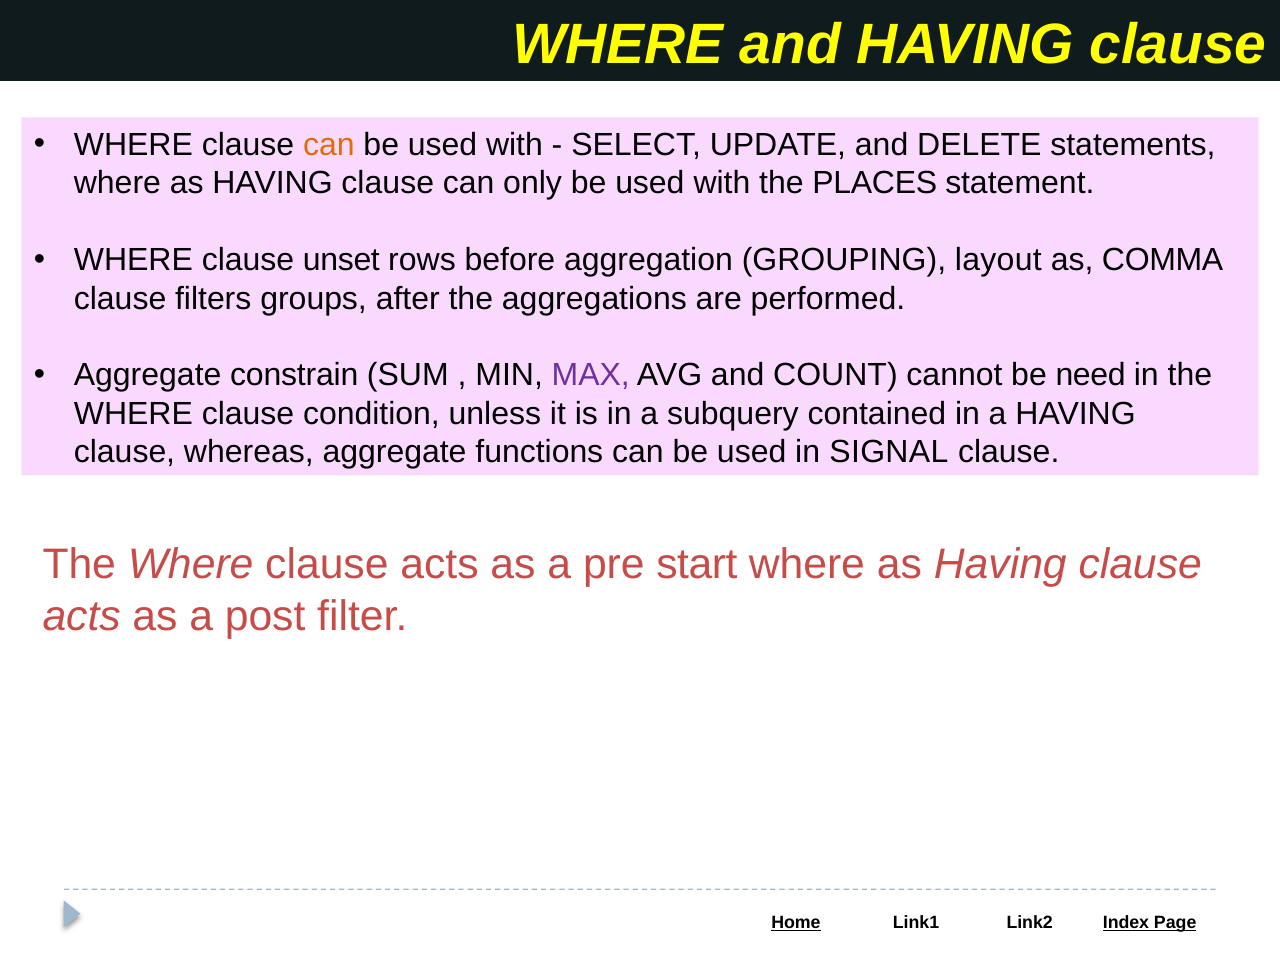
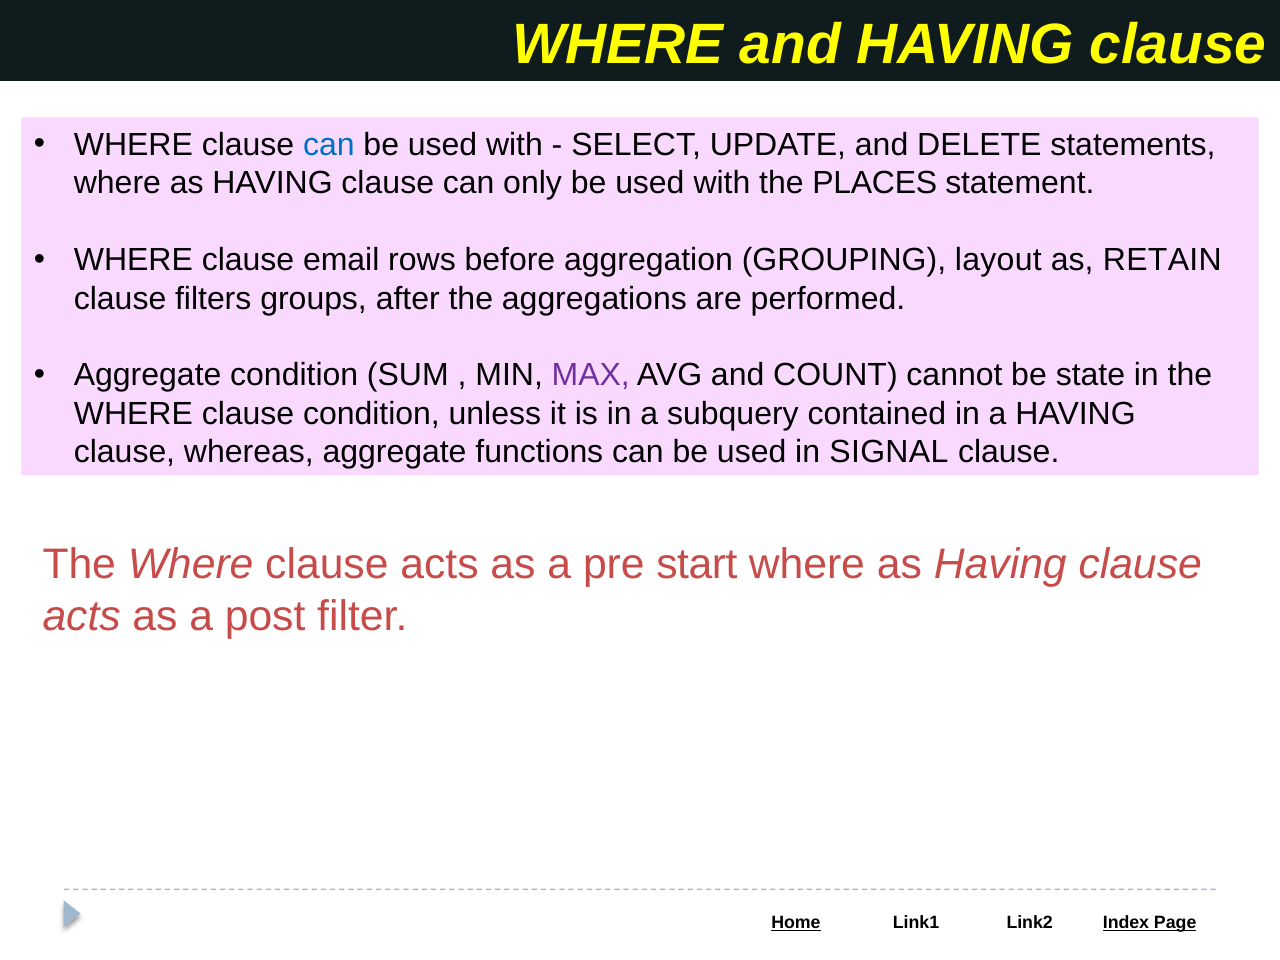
can colour: orange -> blue (329, 145)
unset: unset -> email (341, 260)
COMMA: COMMA -> RETAIN (1162, 260)
Aggregate constrain: constrain -> condition (294, 375)
need: need -> state (1090, 375)
